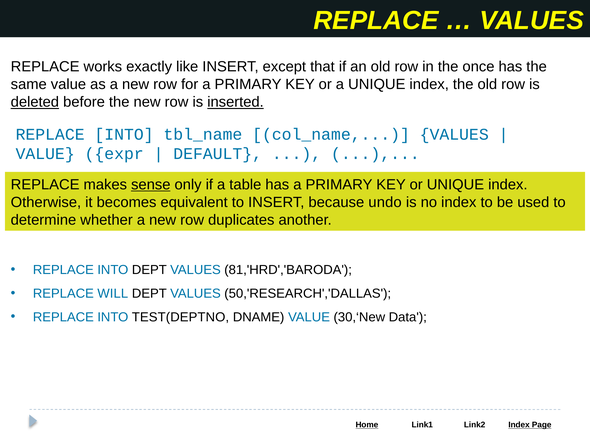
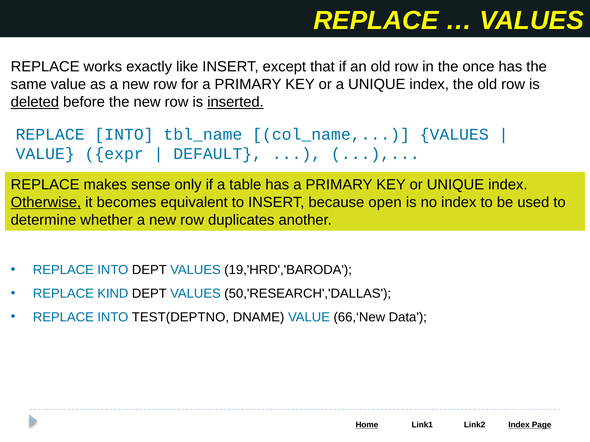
sense underline: present -> none (151, 185)
Otherwise underline: none -> present (46, 203)
undo: undo -> open (385, 203)
81,'HRD','BARODA: 81,'HRD','BARODA -> 19,'HRD','BARODA (288, 270)
WILL: WILL -> KIND (113, 294)
30,‘New: 30,‘New -> 66,‘New (359, 317)
